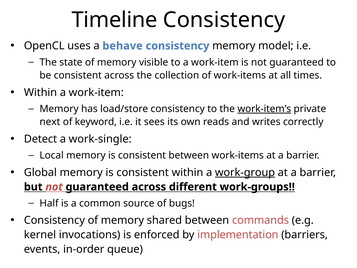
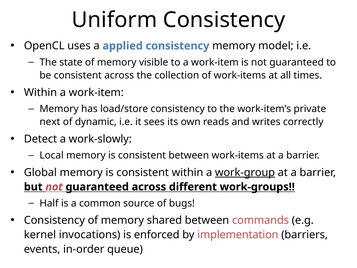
Timeline: Timeline -> Uniform (114, 20)
behave: behave -> applied (123, 46)
work-item’s underline: present -> none (264, 109)
keyword: keyword -> dynamic (96, 122)
work-single: work-single -> work-slowly (100, 139)
